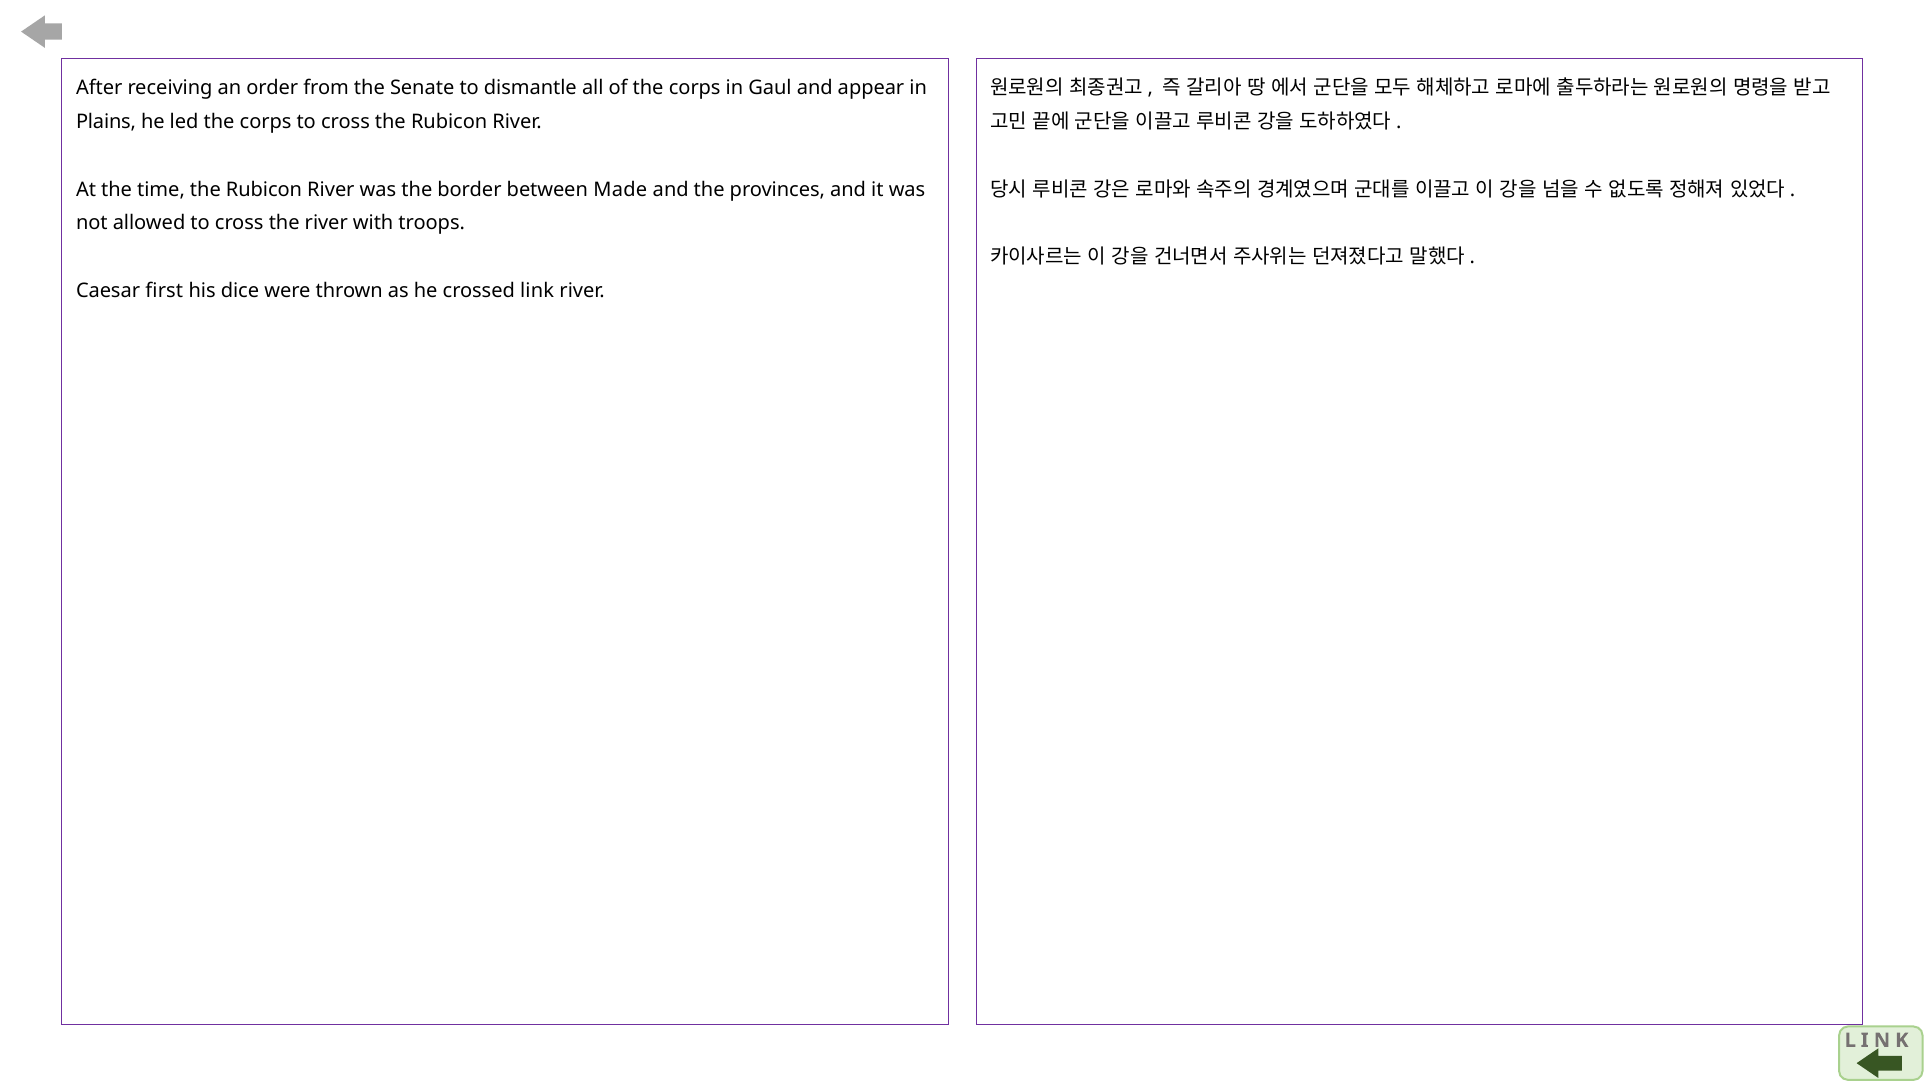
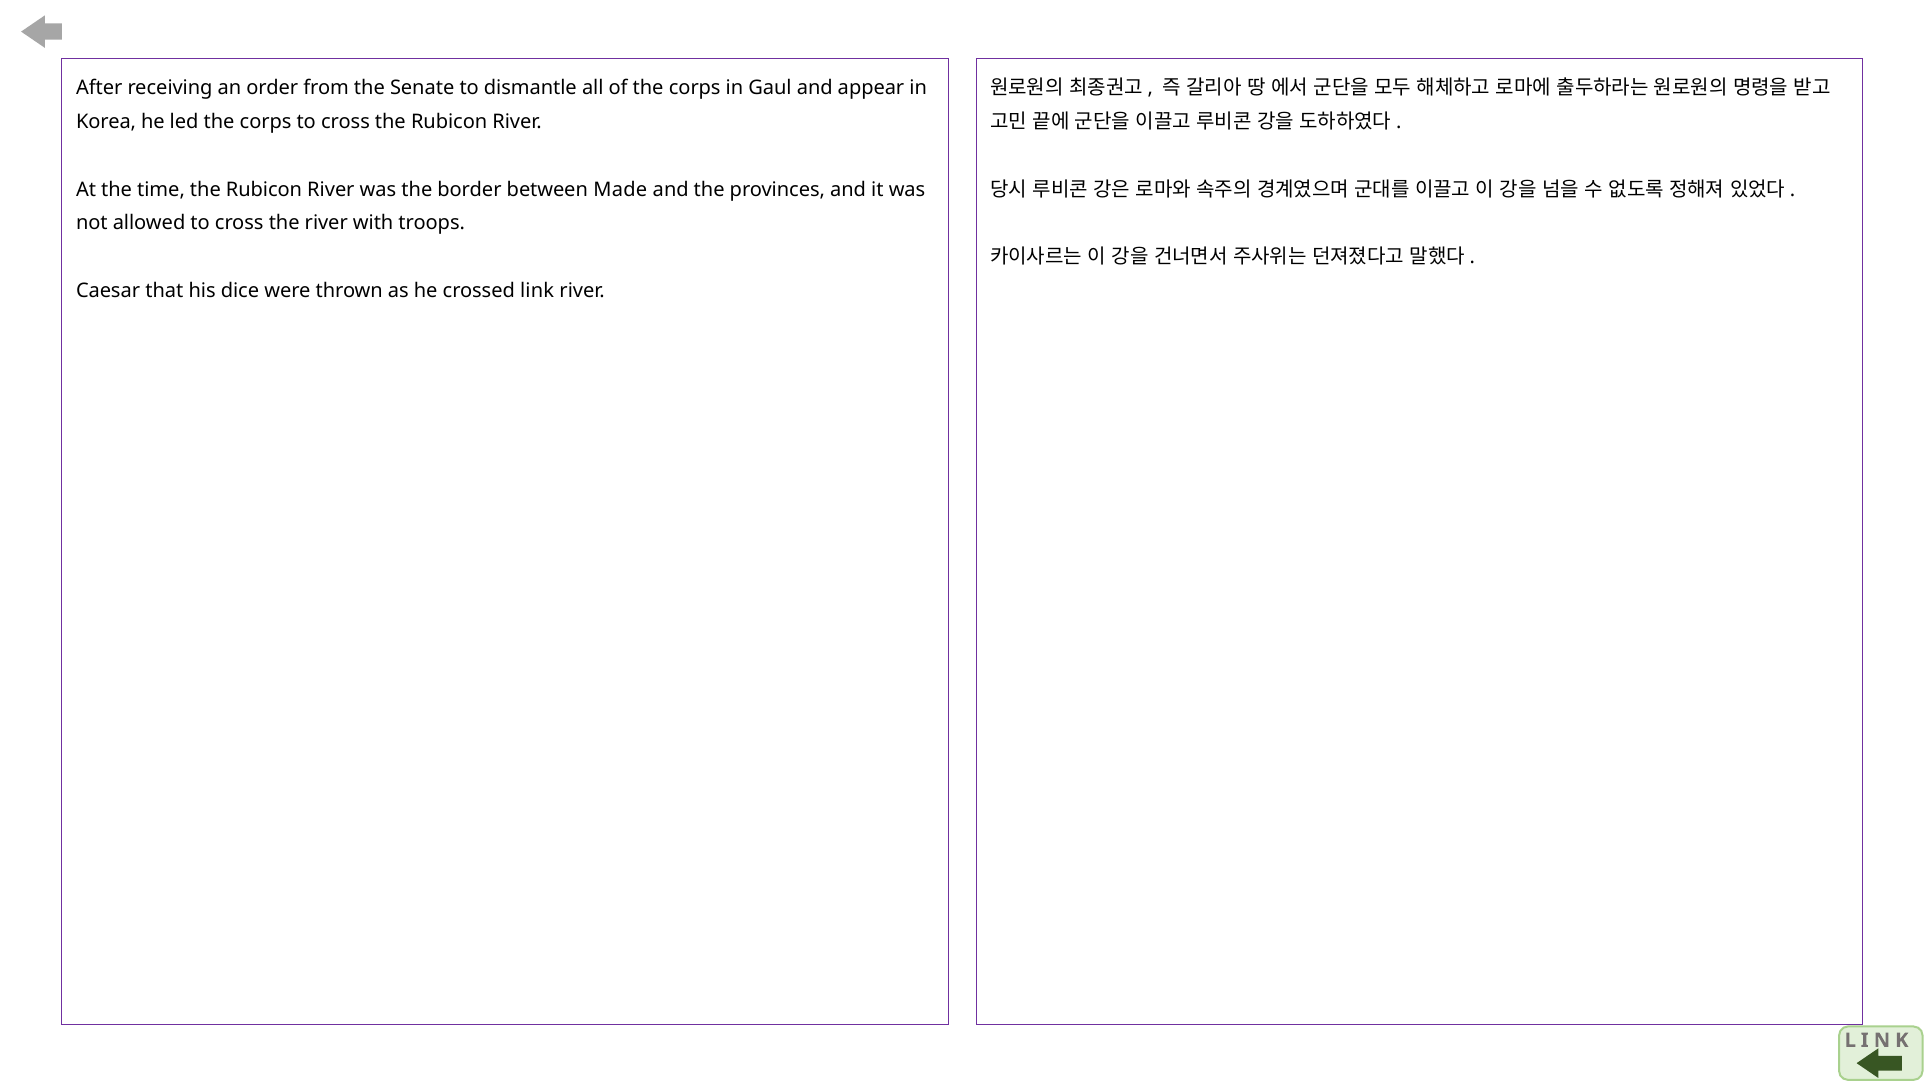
Plains: Plains -> Korea (106, 122)
first: first -> that (164, 291)
